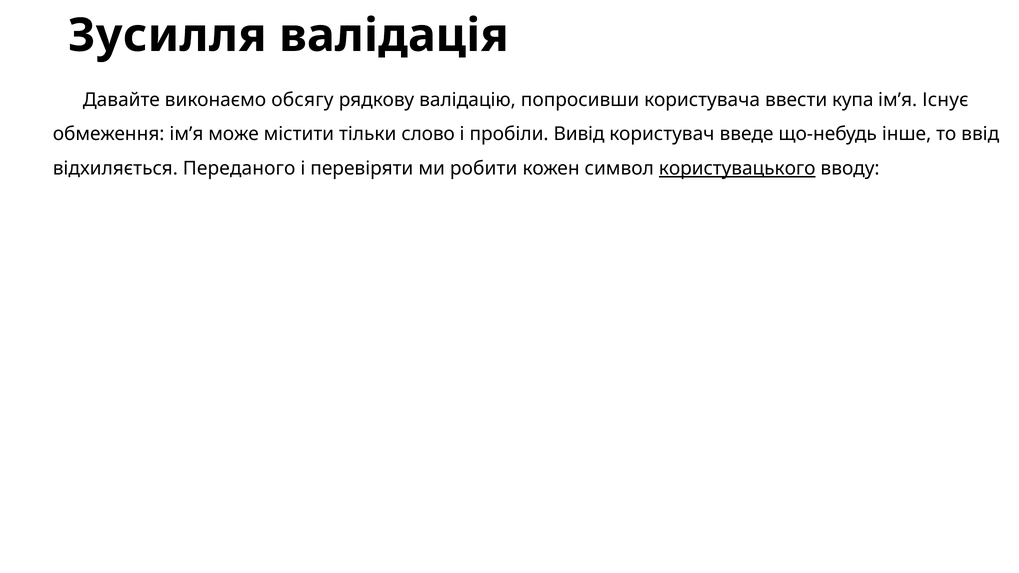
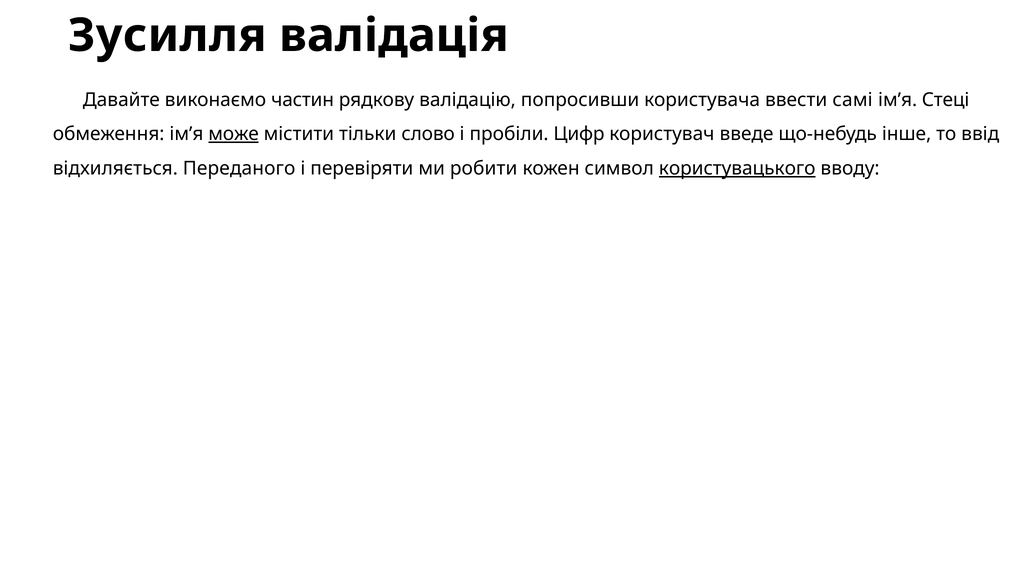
обсягу: обсягу -> частин (303, 100)
купа: купа -> самі (853, 100)
Існує: Існує -> Стеці (946, 100)
може underline: none -> present (234, 134)
Вивід: Вивід -> Цифр (579, 134)
